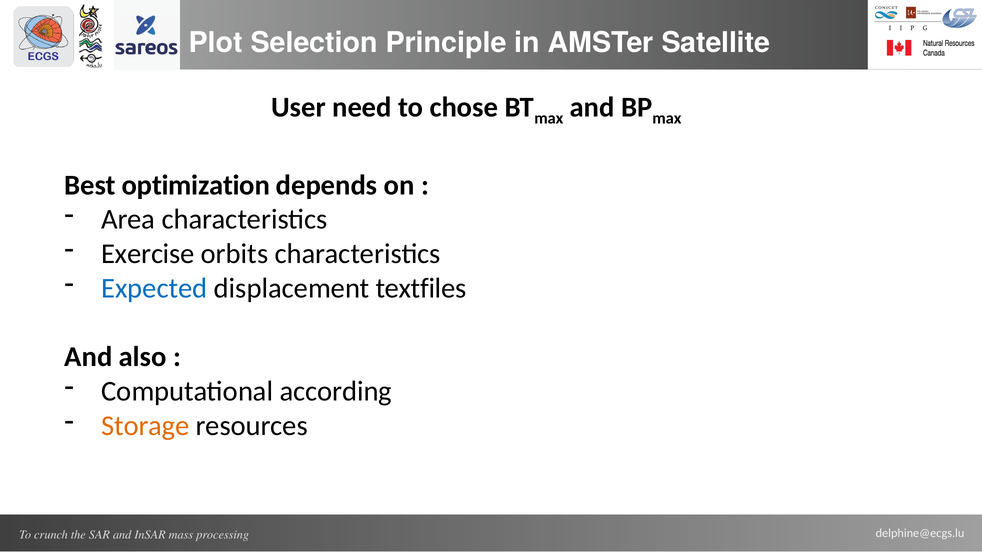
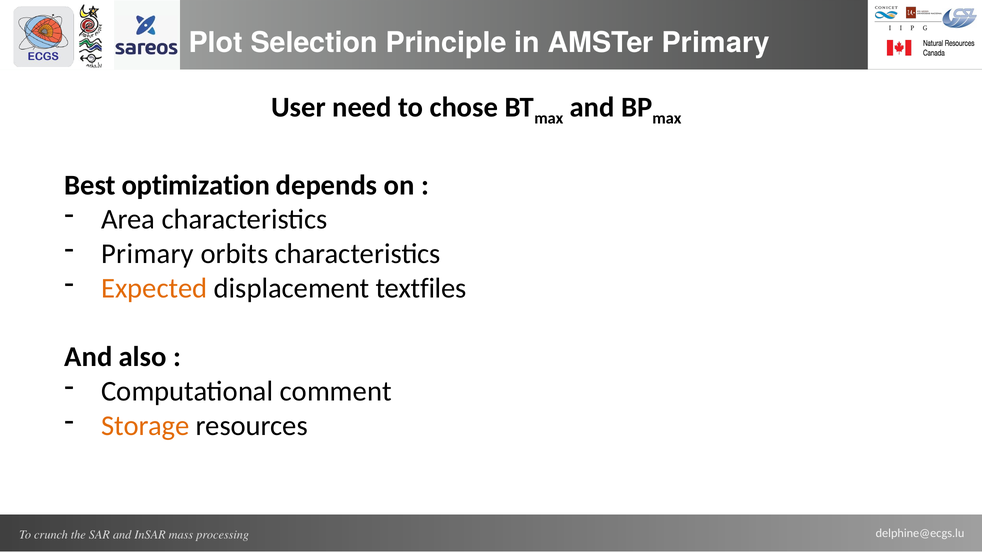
AMSTer Satellite: Satellite -> Primary (716, 43)
Exercise: Exercise -> Primary (148, 254)
Expected colour: blue -> orange (154, 288)
according: according -> comment (336, 392)
